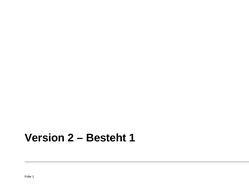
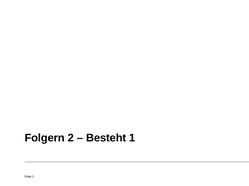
Version: Version -> Folgern (45, 138)
